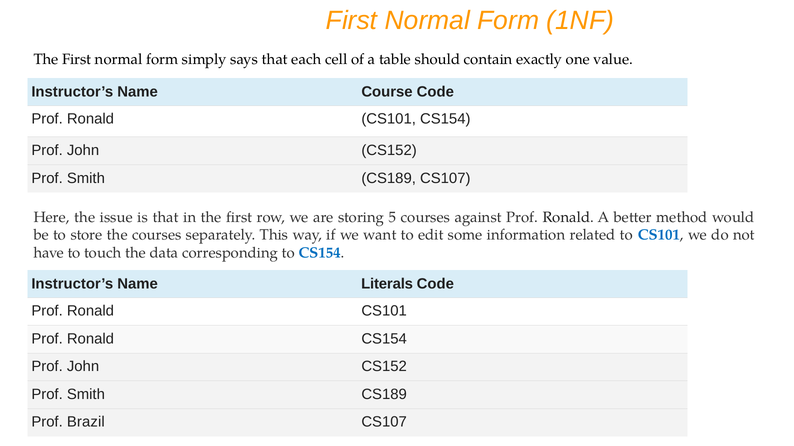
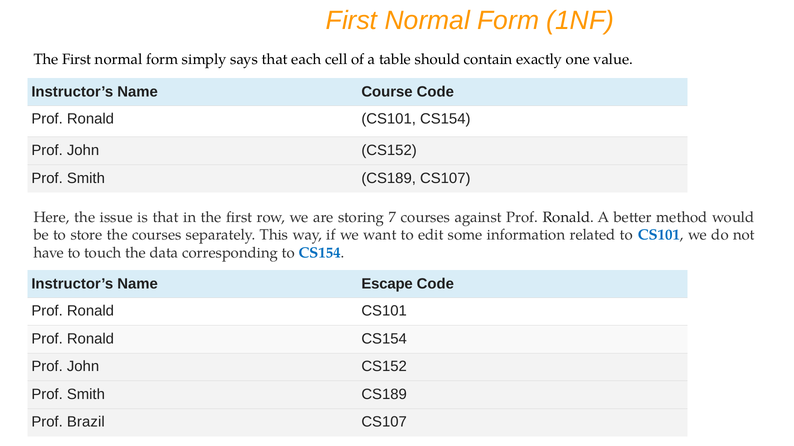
5: 5 -> 7 (392, 217)
Literals: Literals -> Escape (387, 284)
